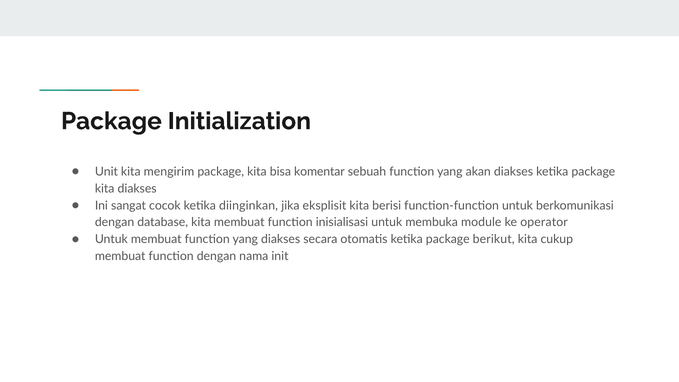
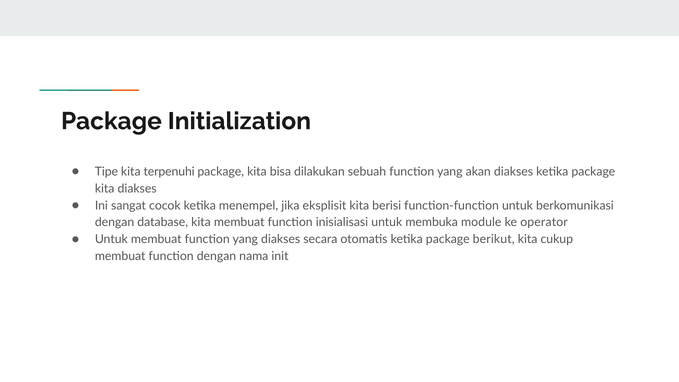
Unit: Unit -> Tipe (106, 172)
mengirim: mengirim -> terpenuhi (169, 172)
komentar: komentar -> dilakukan (319, 172)
diinginkan: diinginkan -> menempel (249, 205)
